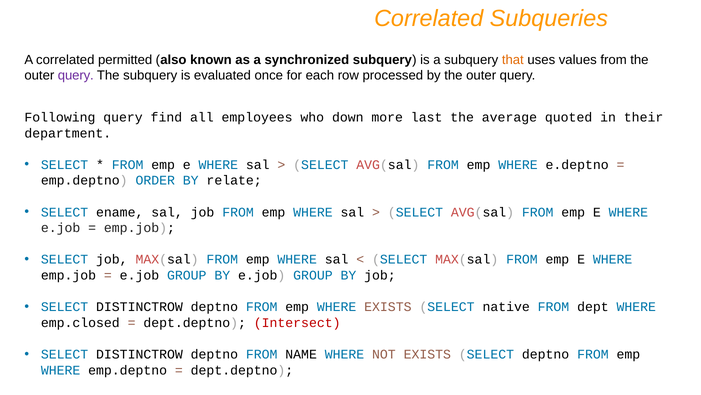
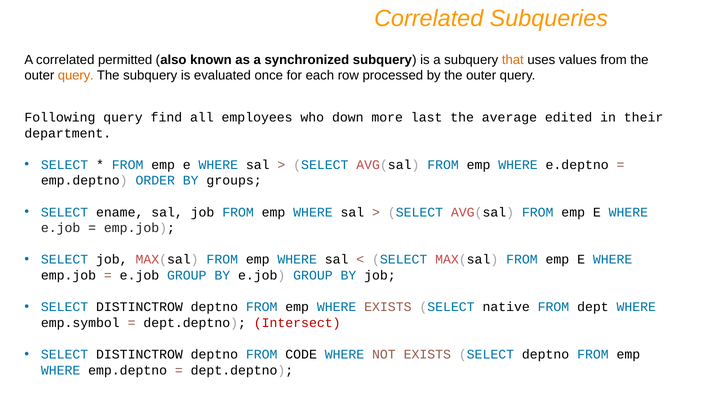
query colour: purple -> orange (76, 75)
quoted: quoted -> edited (569, 117)
relate: relate -> groups (234, 180)
emp.closed: emp.closed -> emp.symbol (80, 322)
NAME: NAME -> CODE (301, 354)
